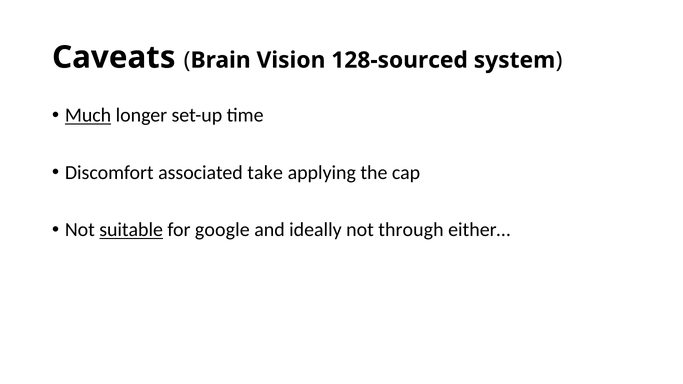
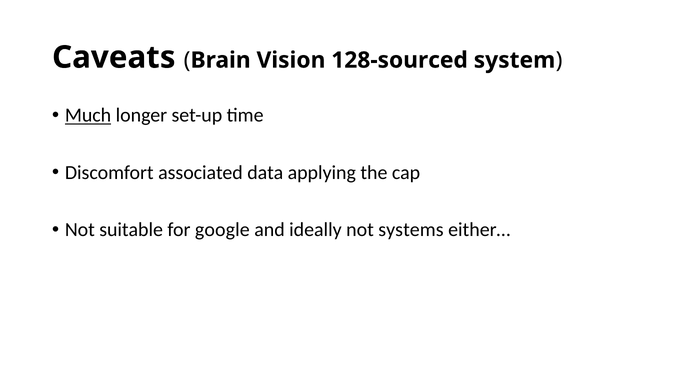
take: take -> data (265, 173)
suitable underline: present -> none (131, 230)
through: through -> systems (411, 230)
